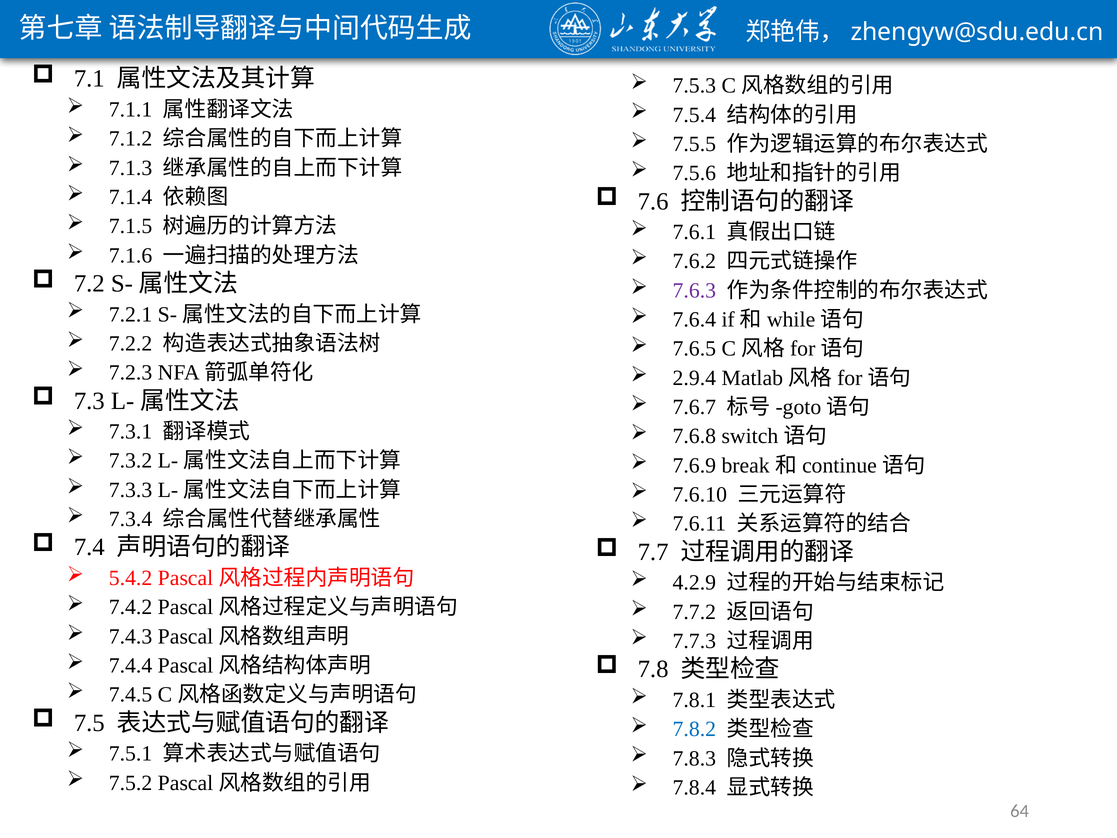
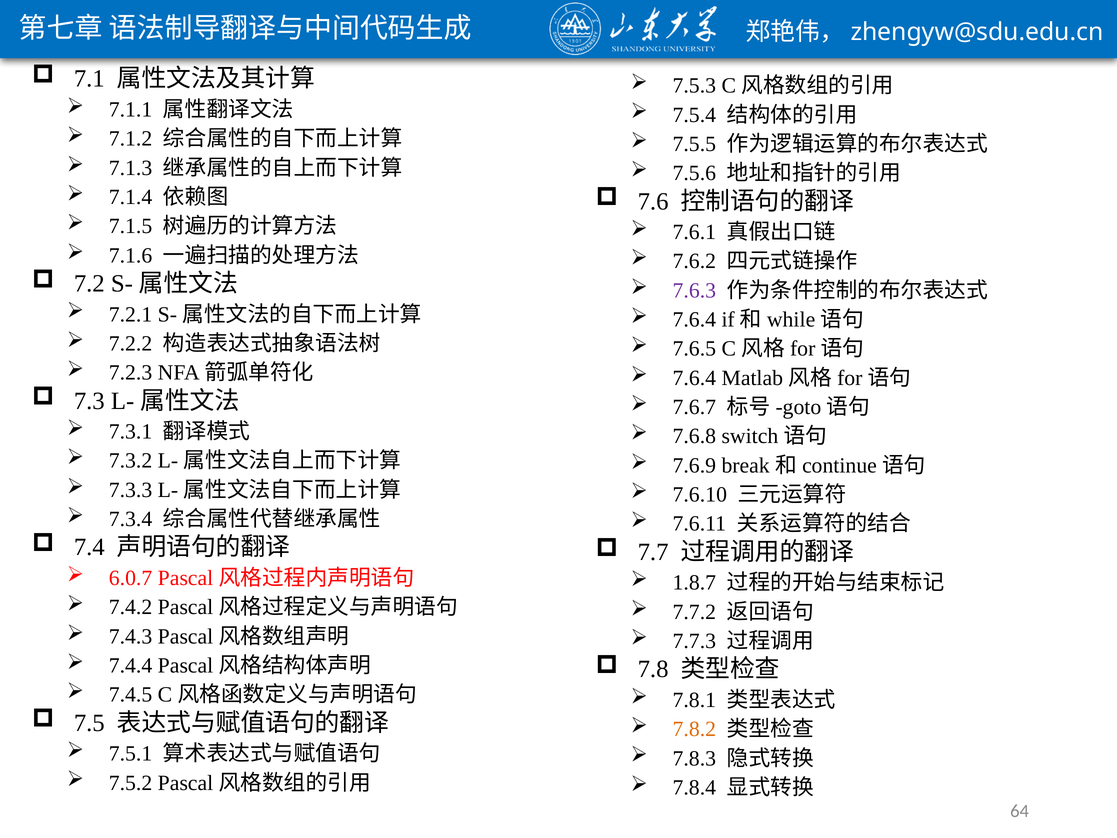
2.9.4: 2.9.4 -> 7.6.4 (694, 378)
5.4.2: 5.4.2 -> 6.0.7 (131, 578)
4.2.9: 4.2.9 -> 1.8.7 (694, 583)
7.8.2 colour: blue -> orange (694, 729)
